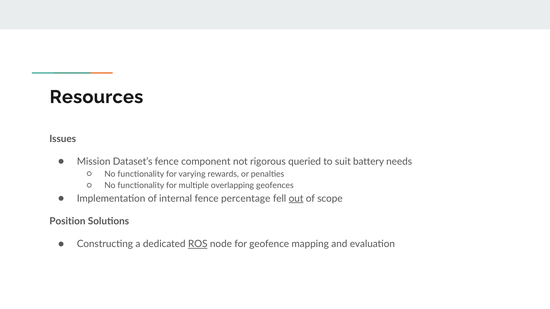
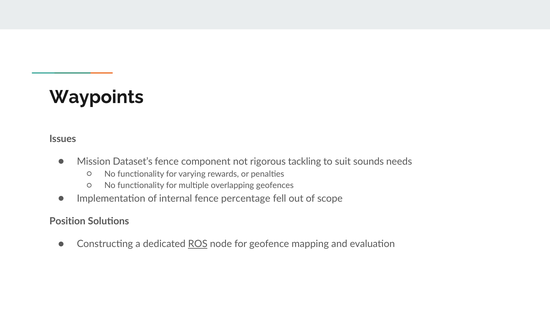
Resources: Resources -> Waypoints (96, 97)
queried: queried -> tackling (305, 162)
battery: battery -> sounds (369, 162)
out underline: present -> none (296, 199)
